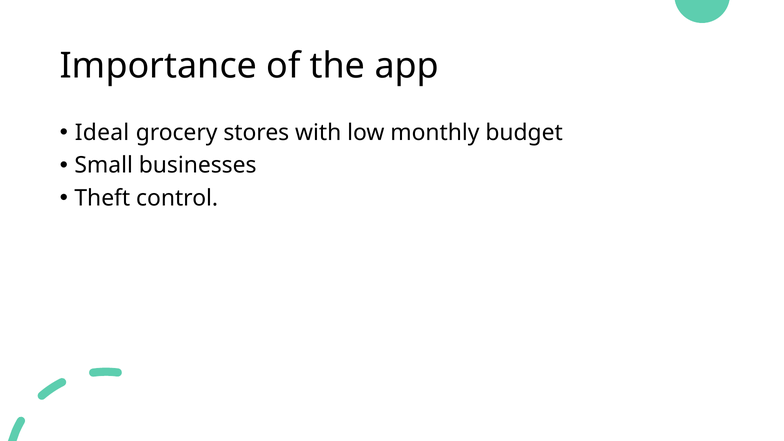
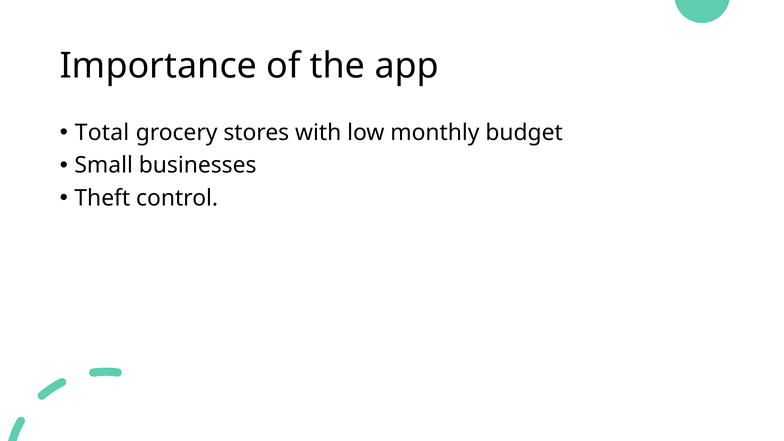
Ideal: Ideal -> Total (102, 133)
